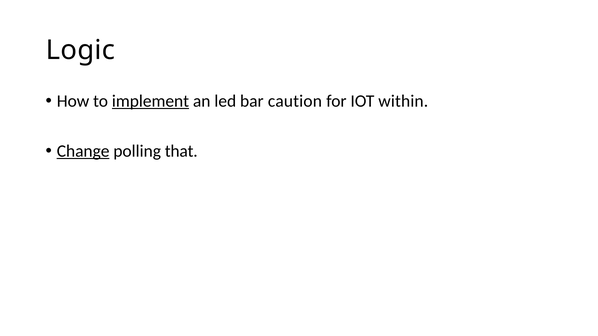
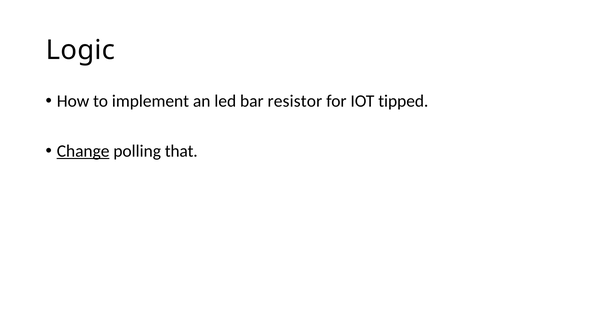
implement underline: present -> none (150, 101)
caution: caution -> resistor (295, 101)
within: within -> tipped (403, 101)
